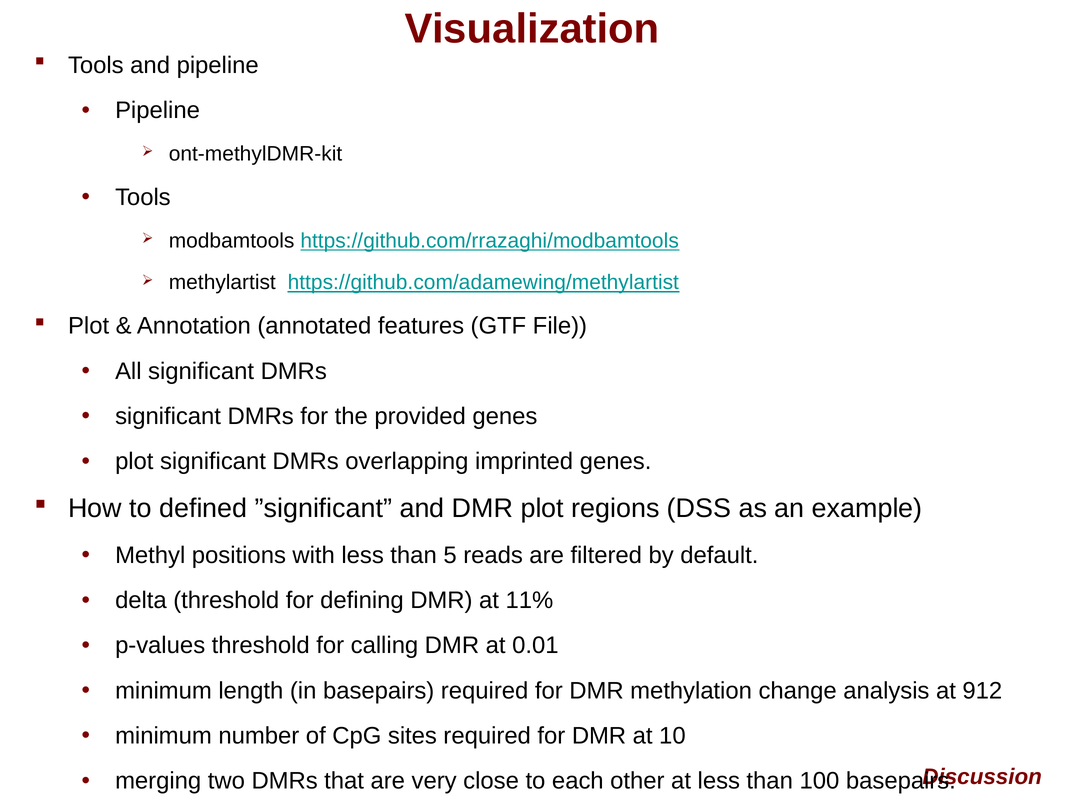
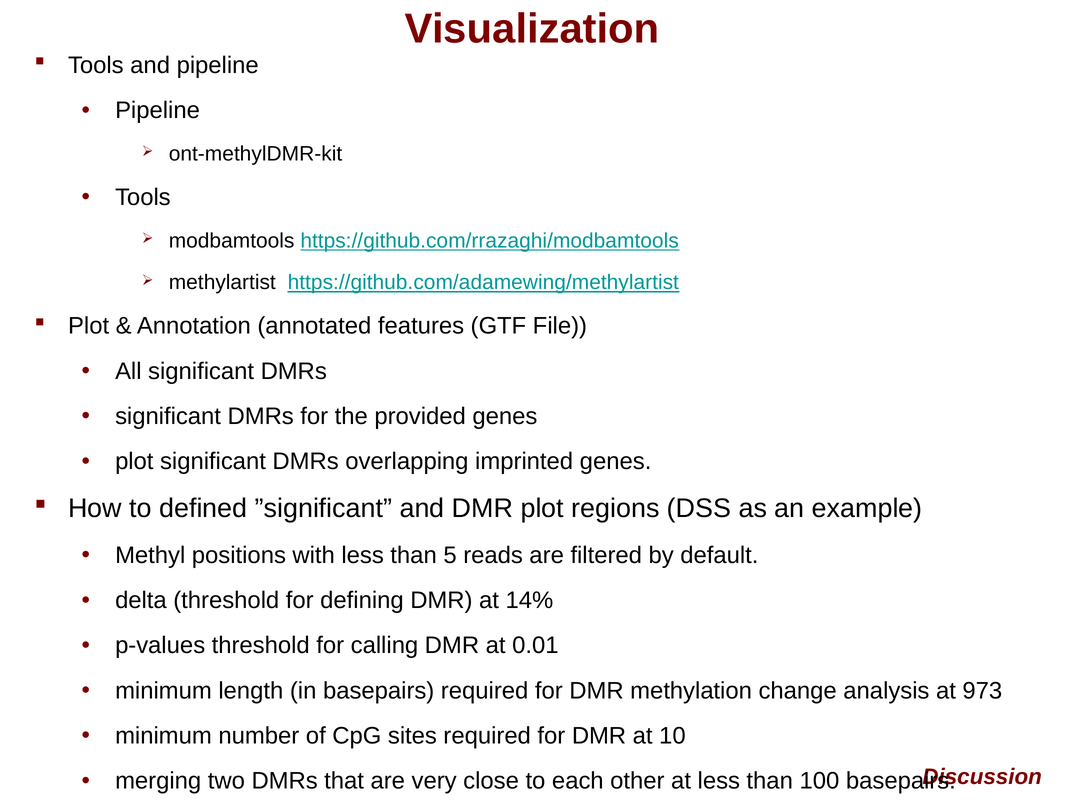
11%: 11% -> 14% (529, 600)
912: 912 -> 973 (982, 691)
